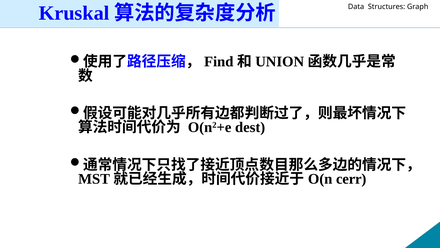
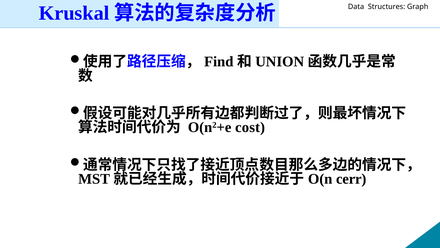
dest: dest -> cost (250, 127)
